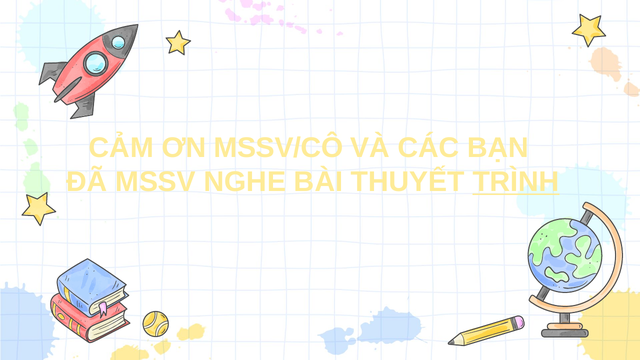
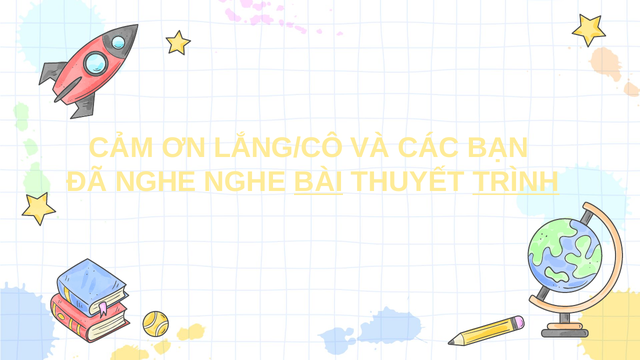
MSSV/CÔ: MSSV/CÔ -> LẮNG/CÔ (278, 148)
ĐÃ MSSV: MSSV -> NGHE (156, 182)
BÀI underline: none -> present (318, 182)
